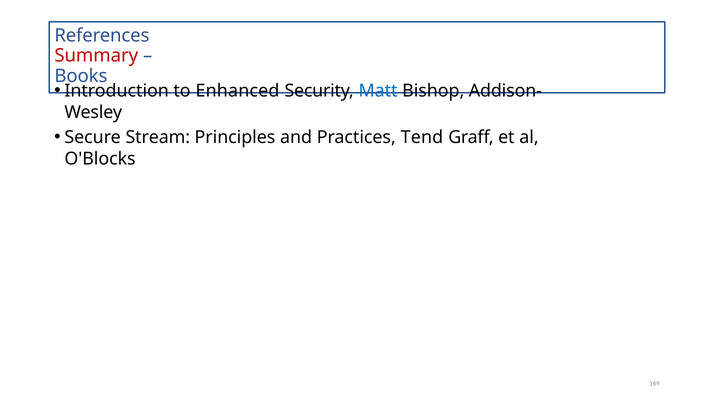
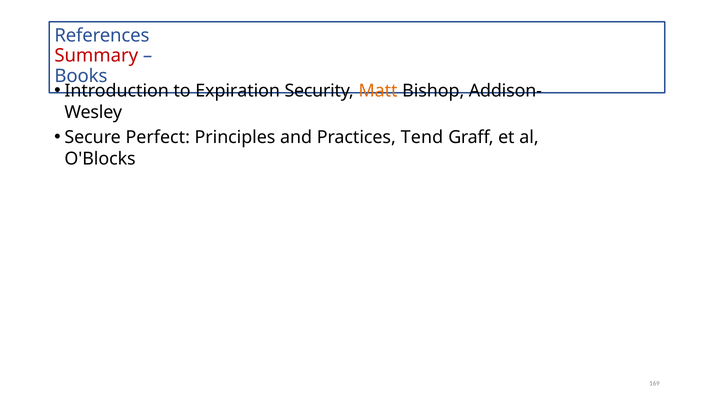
Enhanced: Enhanced -> Expiration (238, 91)
Matt colour: blue -> orange (378, 91)
Stream: Stream -> Perfect (158, 137)
